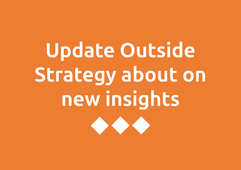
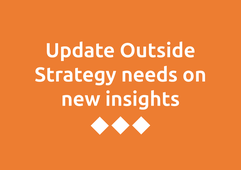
about: about -> needs (149, 75)
